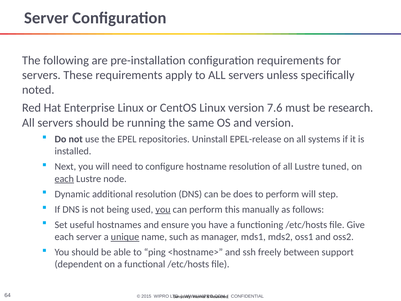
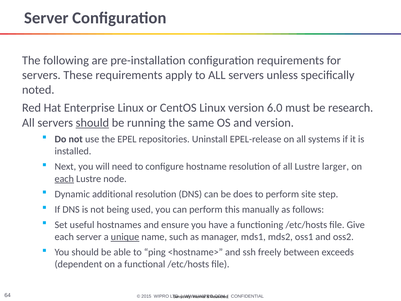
7.6: 7.6 -> 6.0 (275, 108)
should underline: none -> present (92, 123)
tuned: tuned -> larger (335, 167)
perform will: will -> site (309, 194)
you underline: present -> none (163, 209)
support: support -> exceeds (338, 252)
